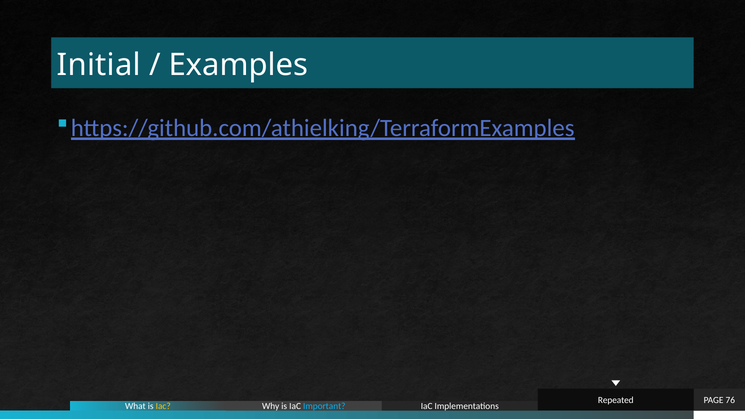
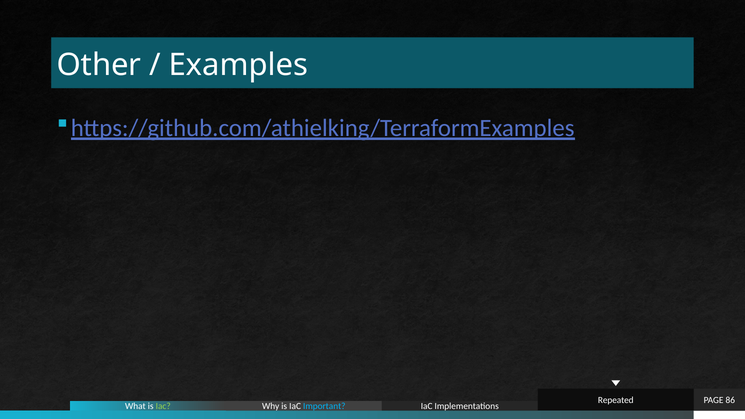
Initial: Initial -> Other (99, 65)
76: 76 -> 86 (730, 400)
Iac colour: yellow -> light green (163, 406)
